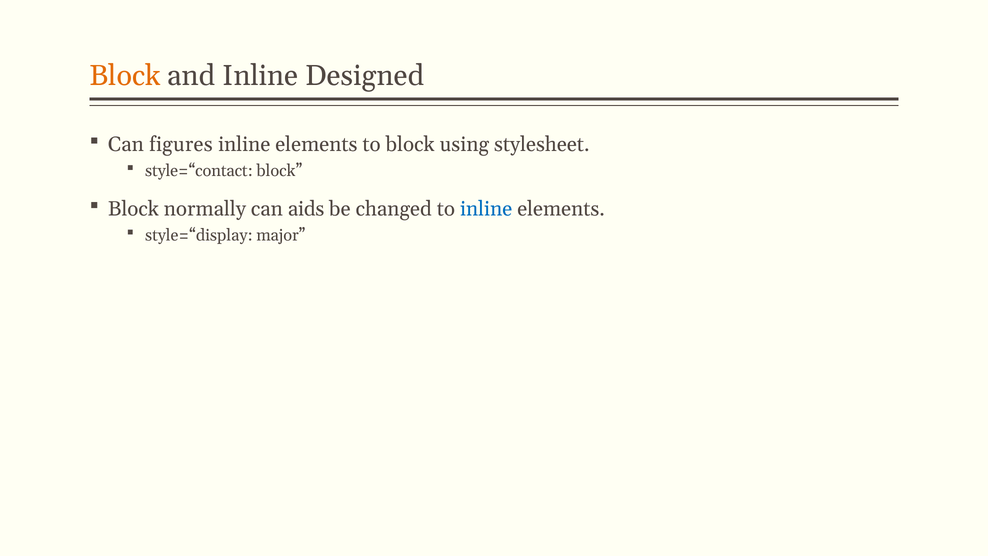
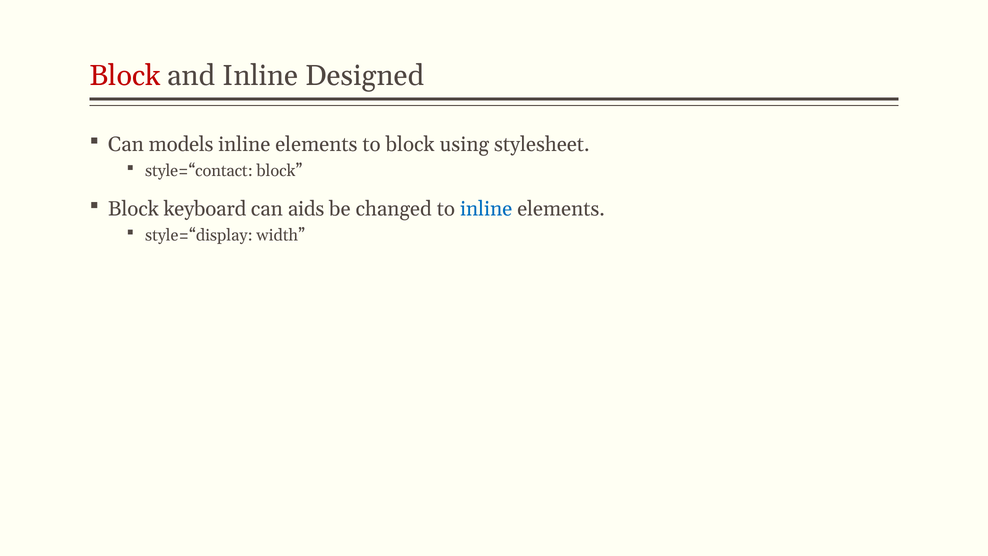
Block colour: orange -> red (125, 76)
figures: figures -> models (181, 144)
normally: normally -> keyboard (205, 209)
major: major -> width (281, 235)
